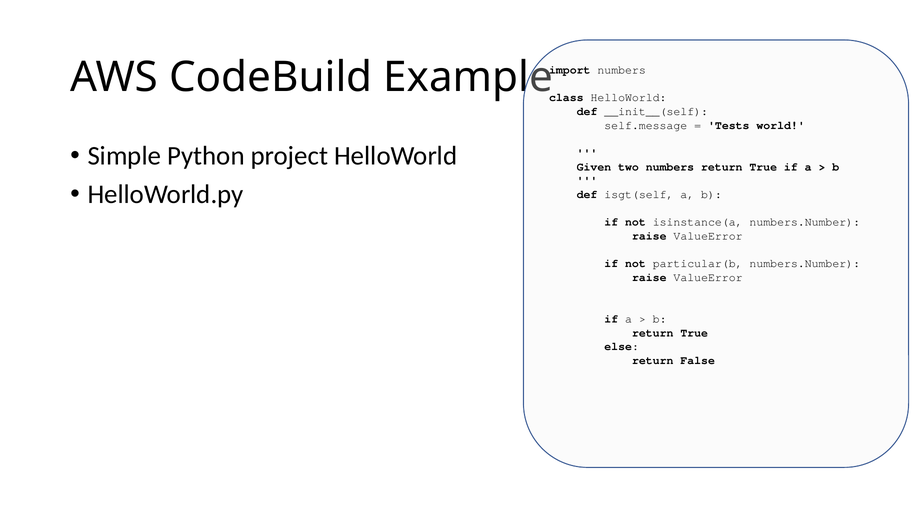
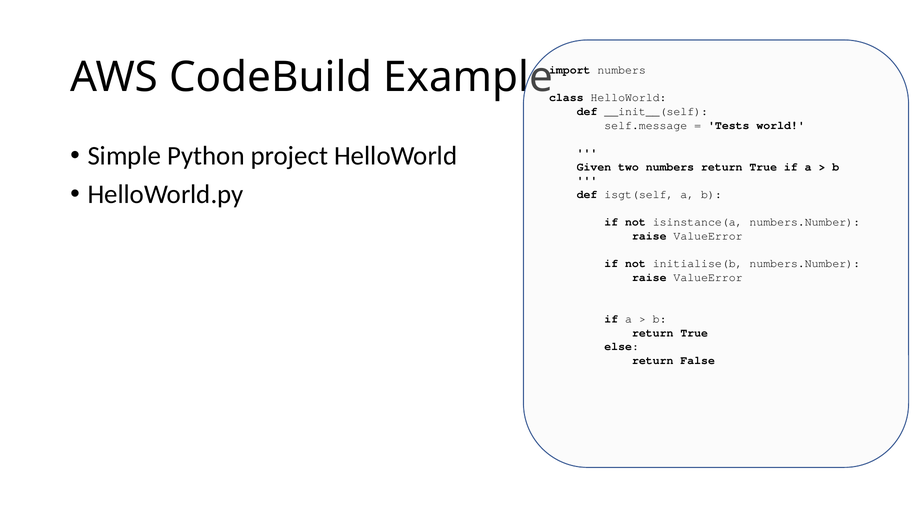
particular(b: particular(b -> initialise(b (698, 263)
